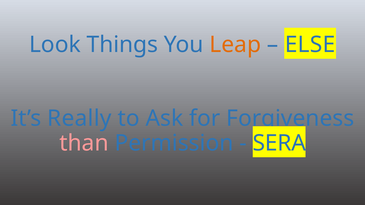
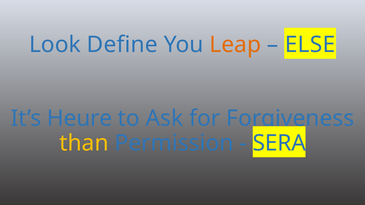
Things: Things -> Define (122, 45)
Really: Really -> Heure (80, 119)
than colour: pink -> yellow (84, 143)
